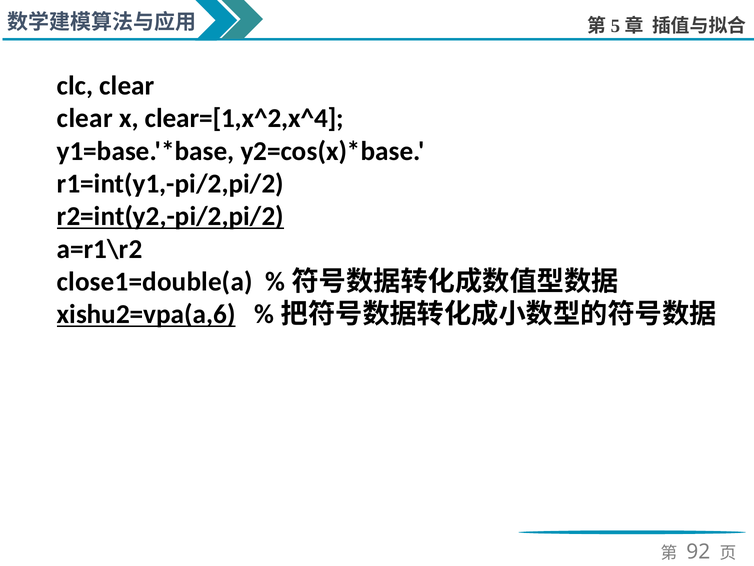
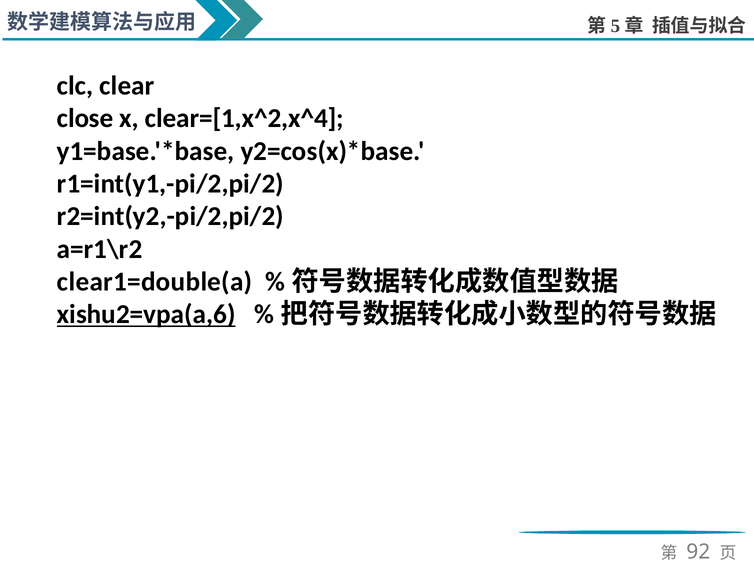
clear: clear -> close (85, 118)
r2=int(y2,-pi/2,pi/2 underline: present -> none (170, 216)
close1=double(a: close1=double(a -> clear1=double(a (155, 282)
